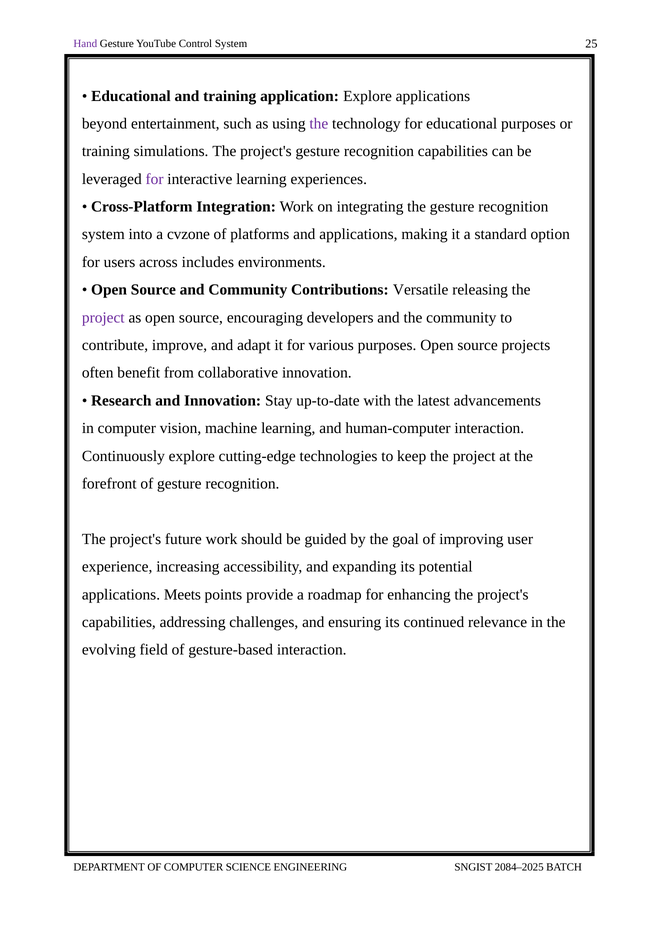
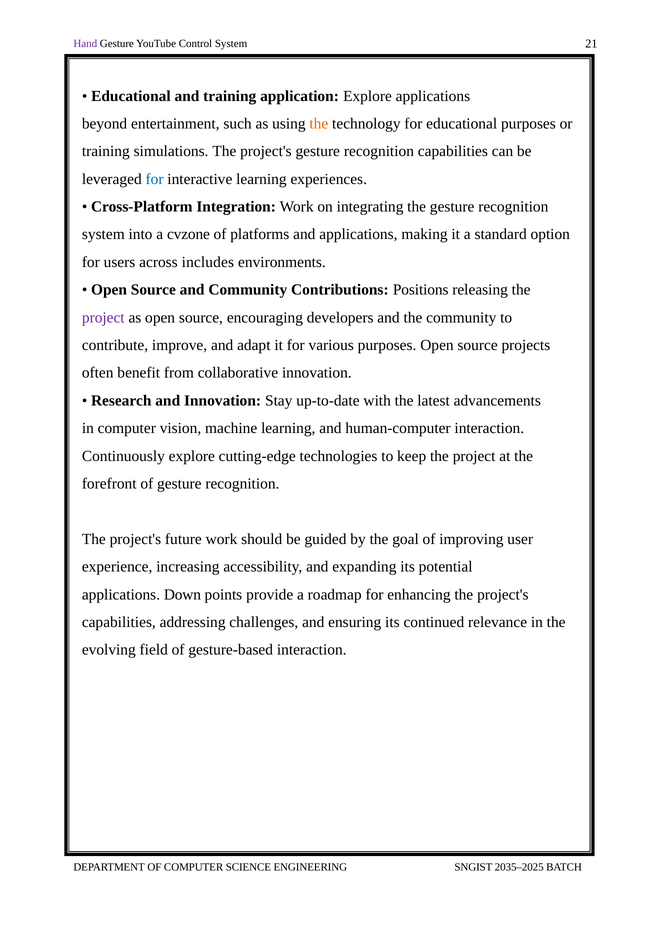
25: 25 -> 21 (591, 44)
the colour: purple -> orange (319, 124)
for colour: purple -> blue (155, 179)
Versatile: Versatile -> Positions (421, 290)
Meets: Meets -> Down (182, 594)
2084–2025: 2084–2025 -> 2035–2025 (519, 867)
